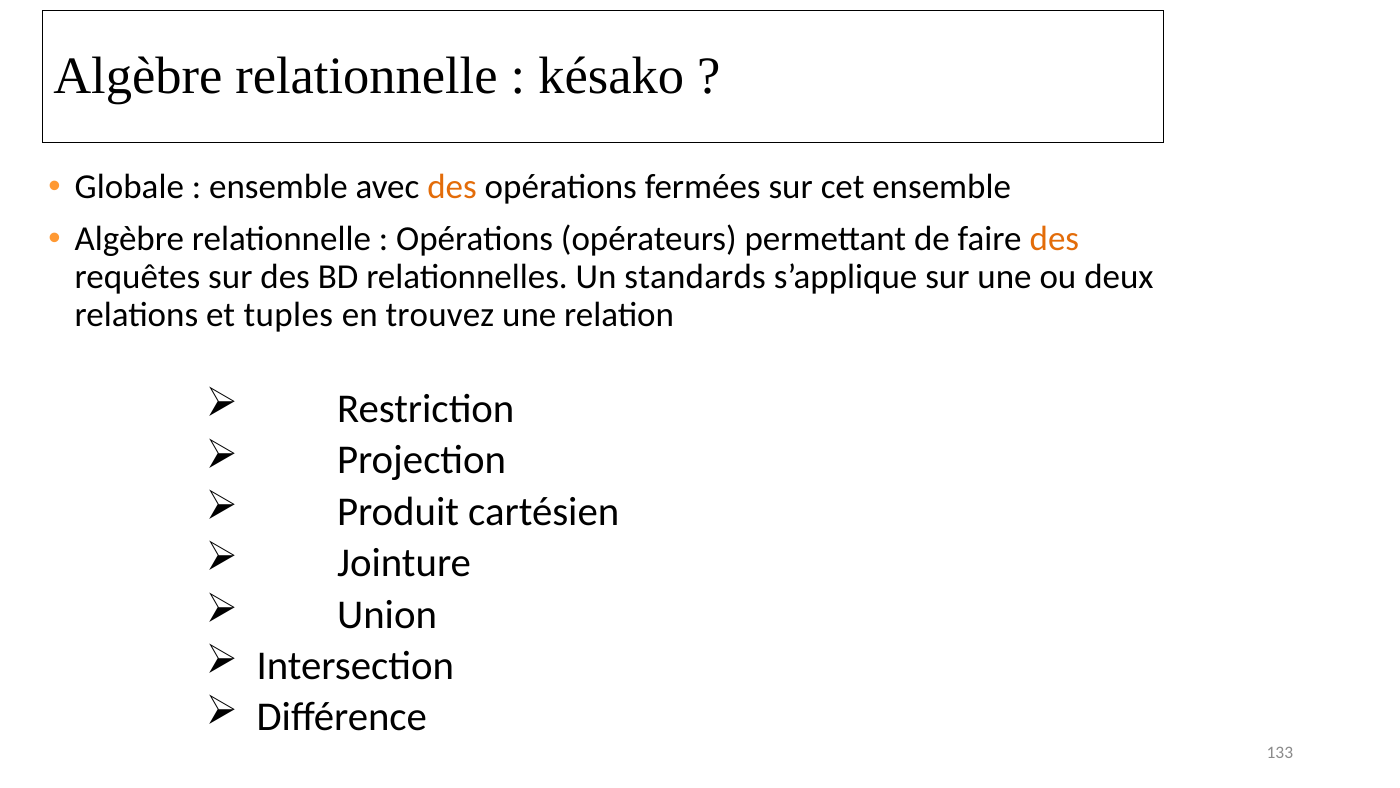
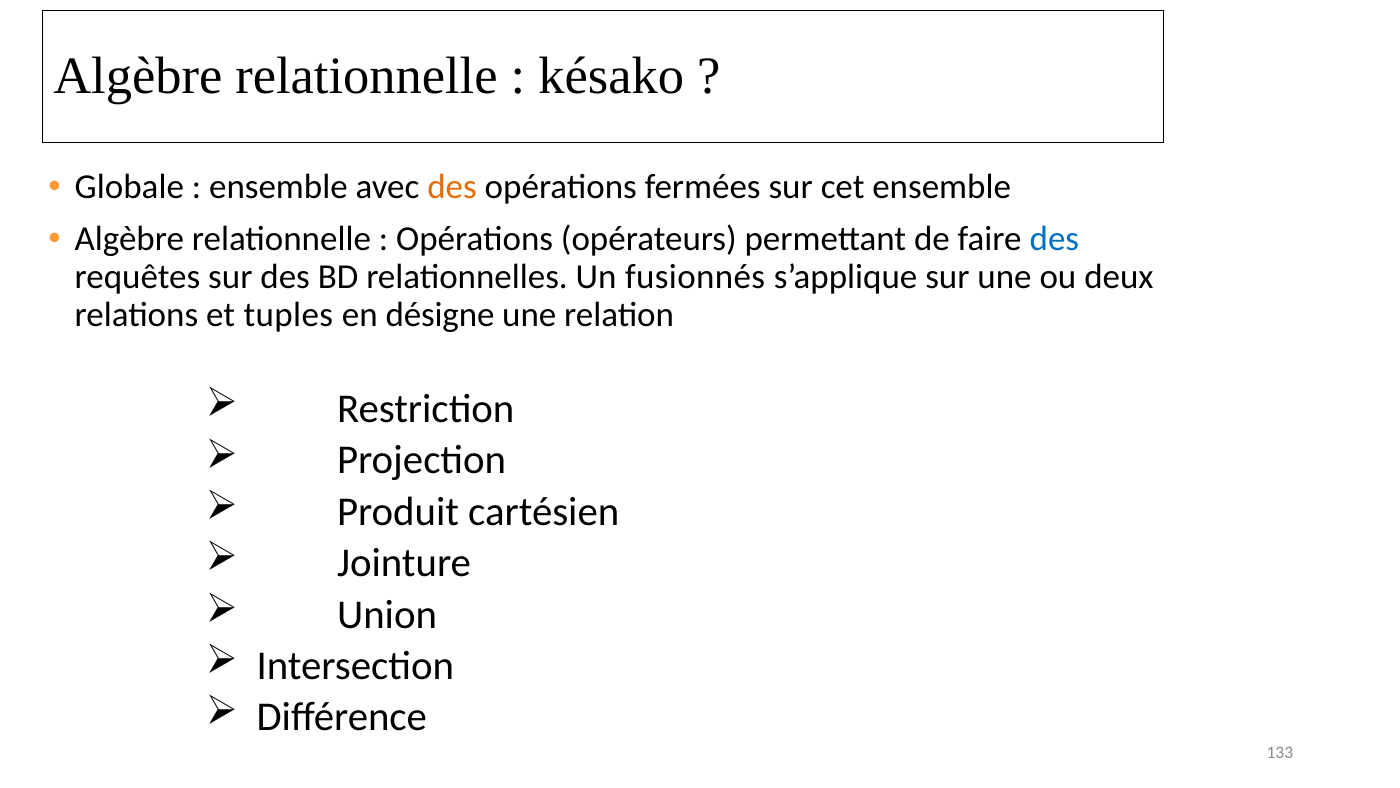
des colour: orange -> blue (1054, 239)
standards: standards -> fusionnés (695, 277)
trouvez: trouvez -> désigne (440, 315)
